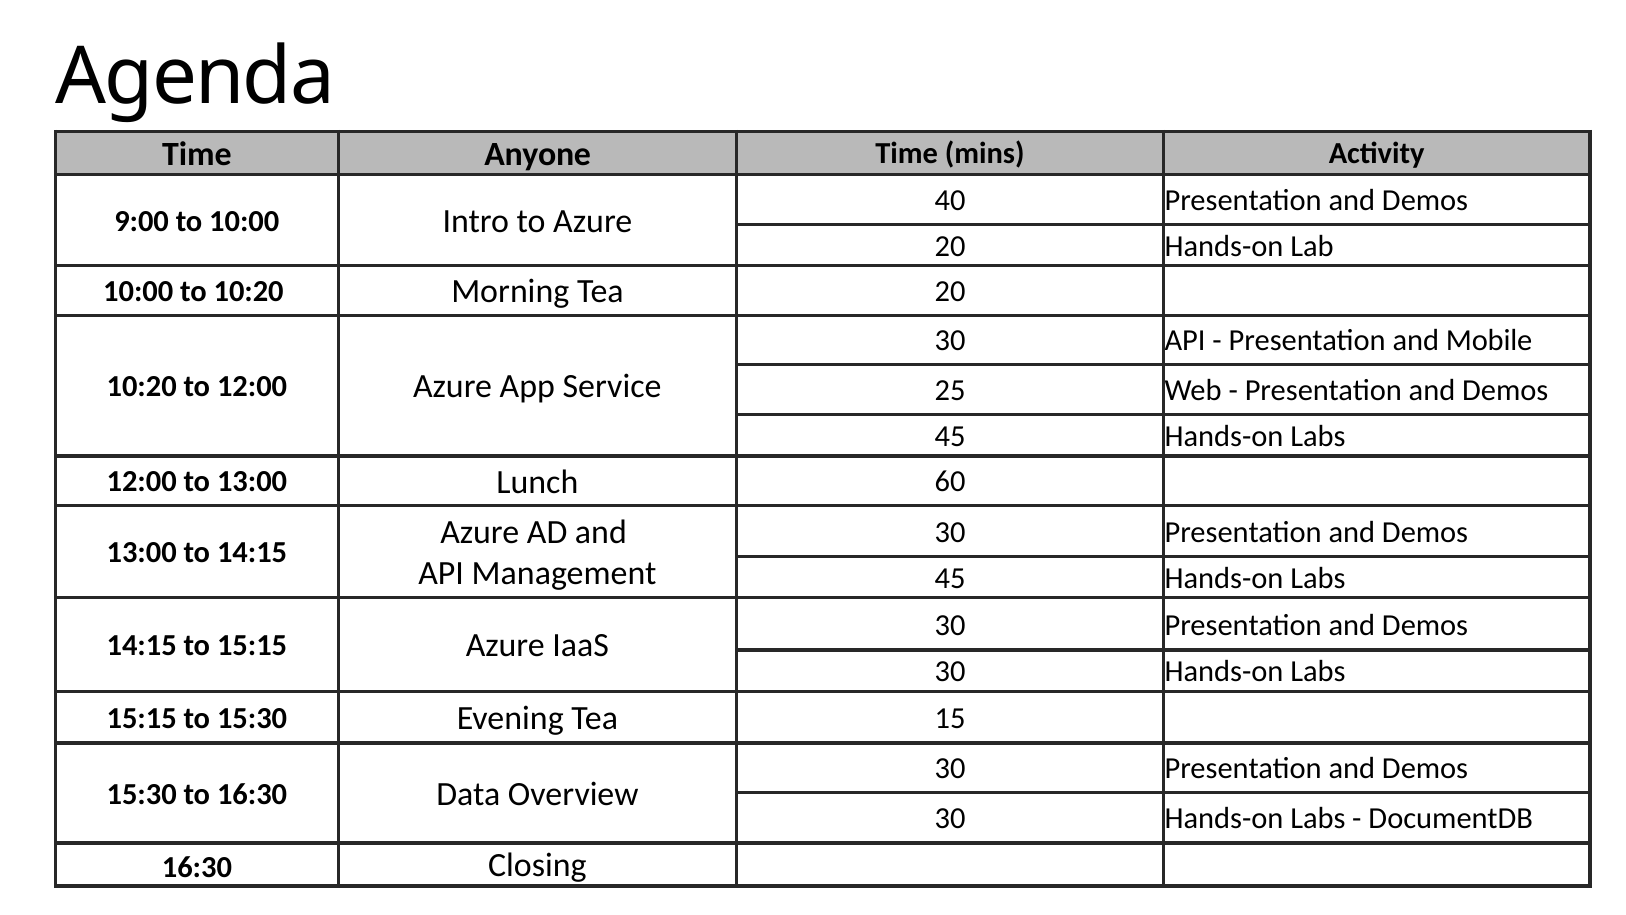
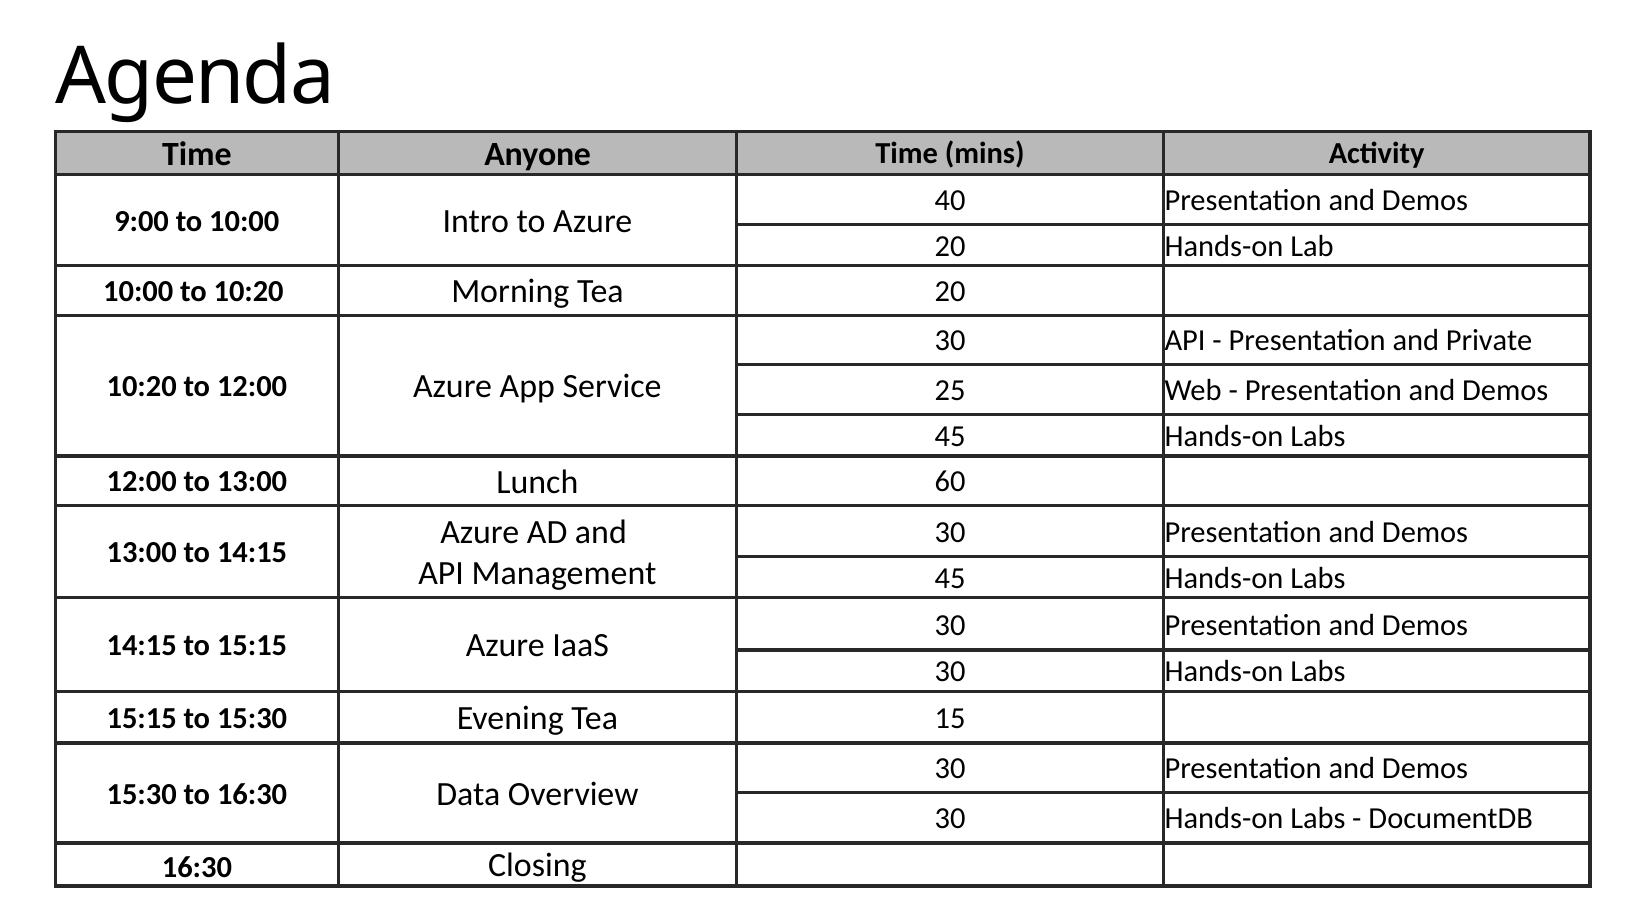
Mobile: Mobile -> Private (1489, 341)
